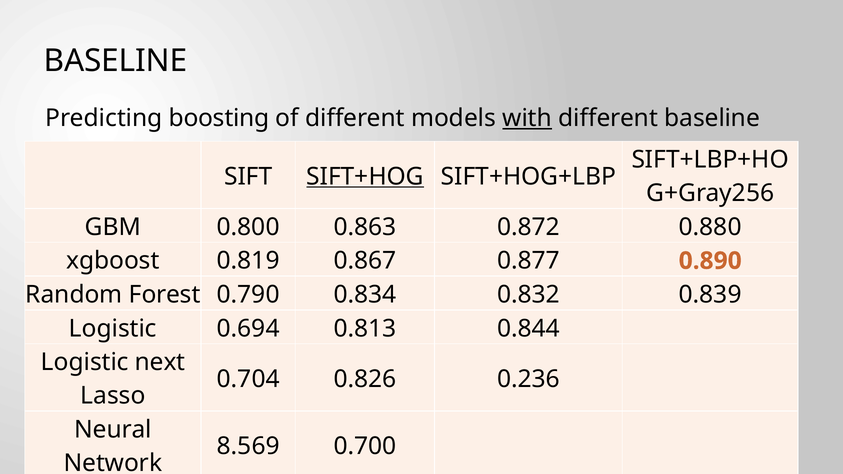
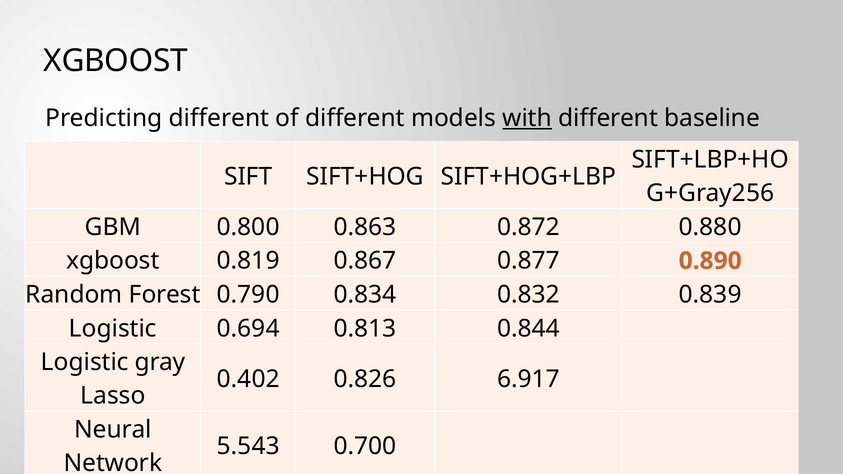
BASELINE: BASELINE -> XGBOOST (116, 61)
Predicting boosting: boosting -> different (219, 118)
SIFT+HOG underline: present -> none (365, 177)
next: next -> gray (160, 362)
0.704: 0.704 -> 0.402 (248, 379)
0.236: 0.236 -> 6.917 (528, 379)
8.569: 8.569 -> 5.543 (248, 446)
